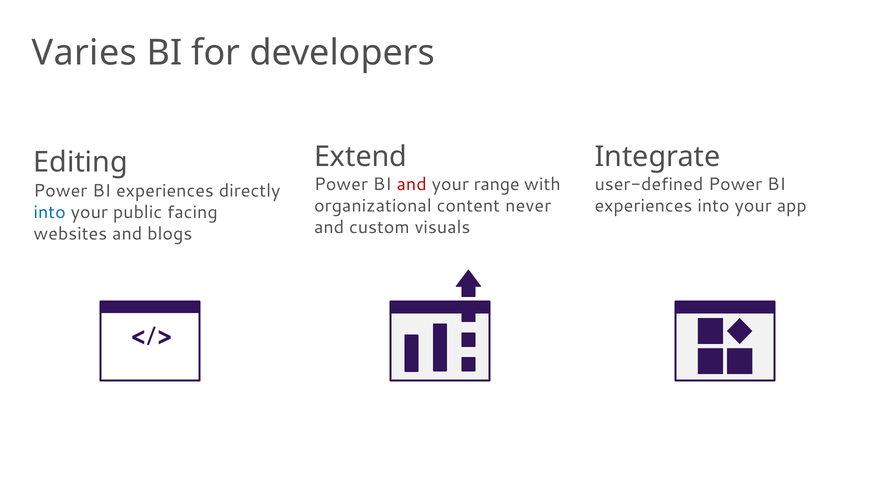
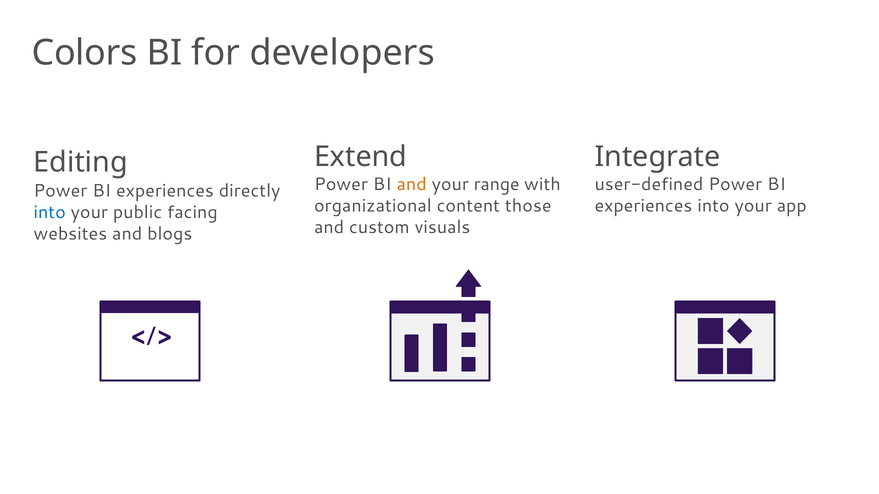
Varies: Varies -> Colors (85, 53)
and colour: red -> orange (412, 184)
never: never -> those (528, 206)
